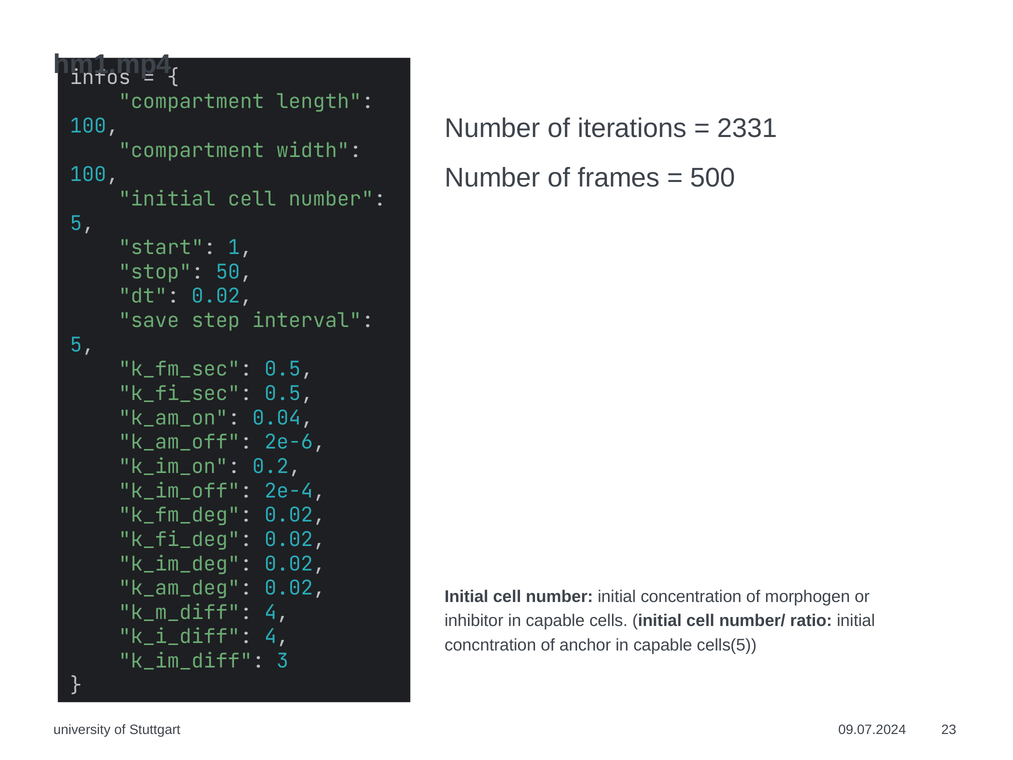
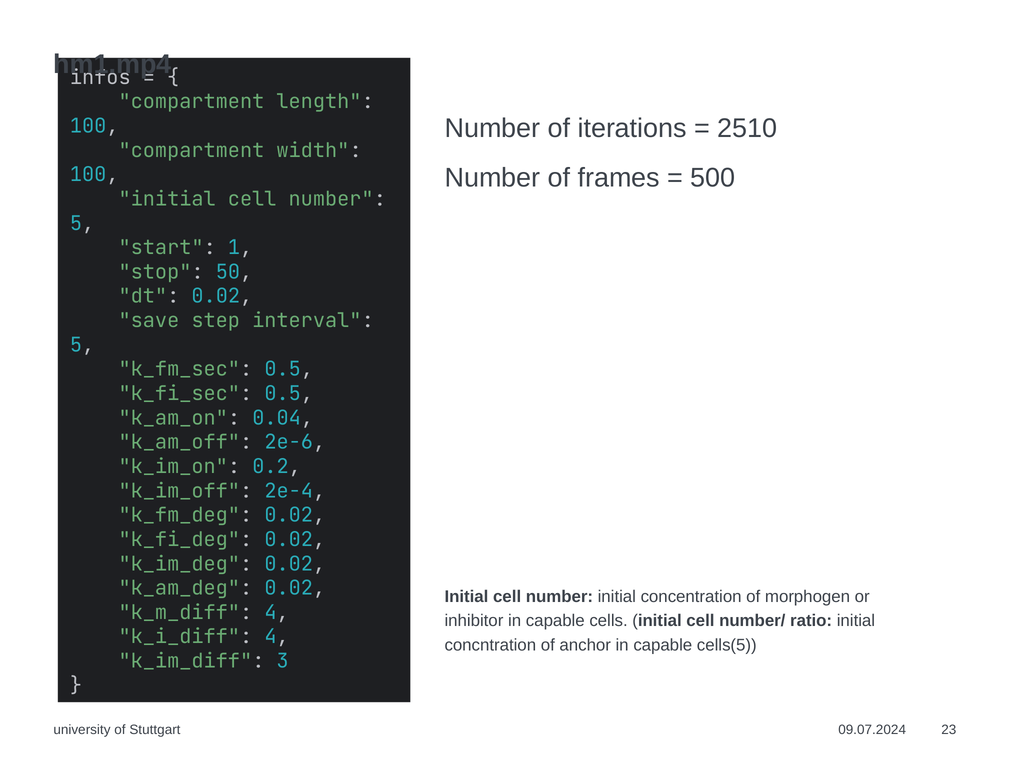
2331: 2331 -> 2510 (747, 128)
